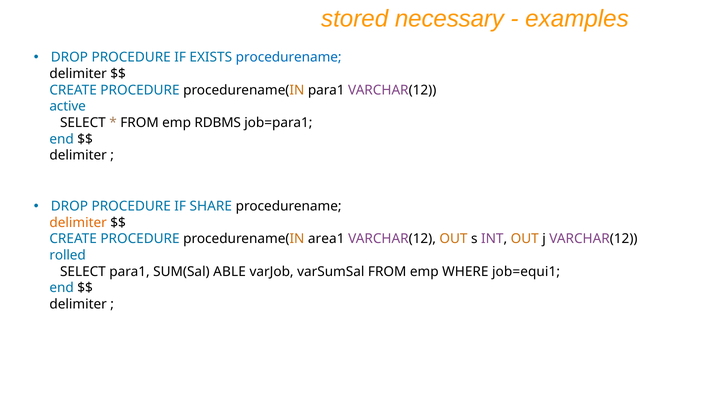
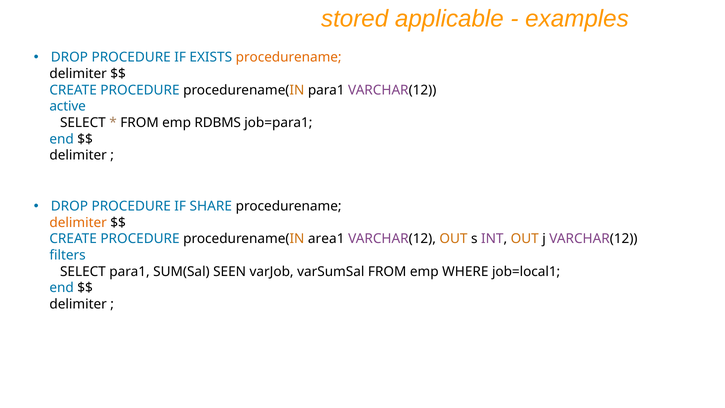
necessary: necessary -> applicable (449, 19)
procedurename colour: blue -> orange (289, 57)
rolled: rolled -> filters (68, 255)
ABLE: ABLE -> SEEN (230, 271)
job=equi1: job=equi1 -> job=local1 (526, 271)
